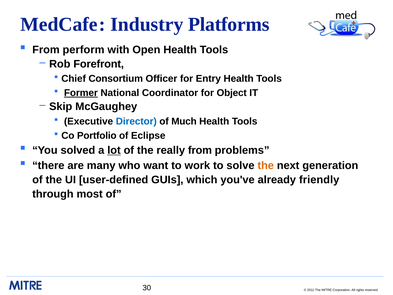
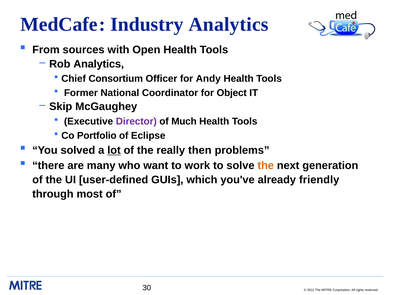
Industry Platforms: Platforms -> Analytics (229, 24)
perform: perform -> sources (84, 50)
Rob Forefront: Forefront -> Analytics (99, 64)
Entry: Entry -> Andy (208, 79)
Former underline: present -> none (81, 93)
Director colour: blue -> purple (136, 121)
really from: from -> then (200, 150)
